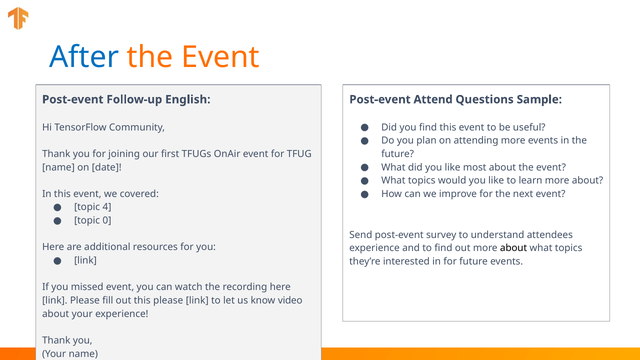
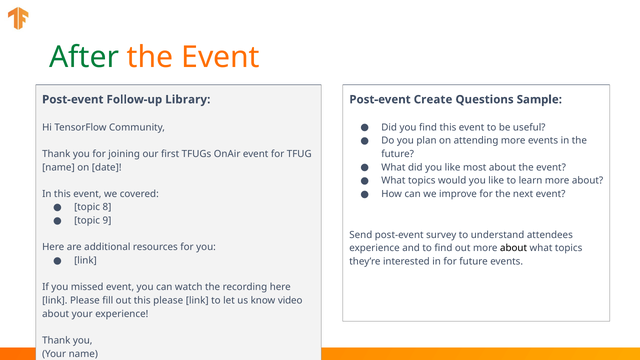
After colour: blue -> green (84, 57)
English: English -> Library (188, 100)
Attend: Attend -> Create (433, 100)
4: 4 -> 8 (107, 207)
0: 0 -> 9 (107, 221)
